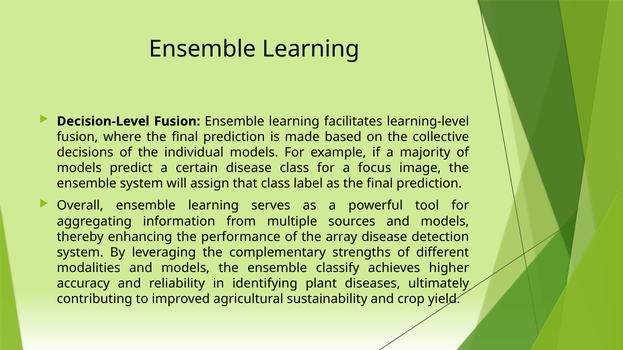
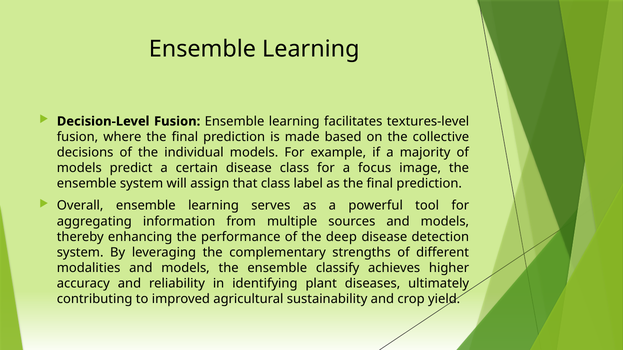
learning-level: learning-level -> textures-level (428, 121)
array: array -> deep (341, 237)
